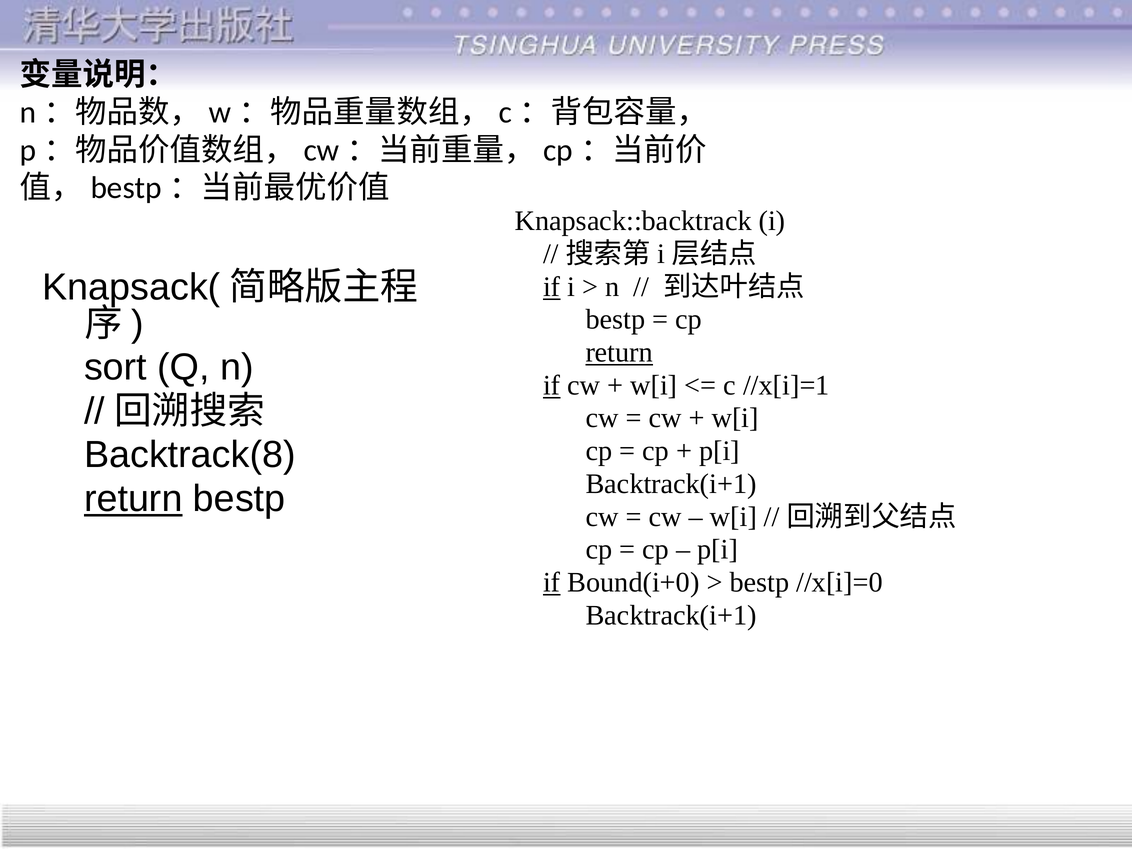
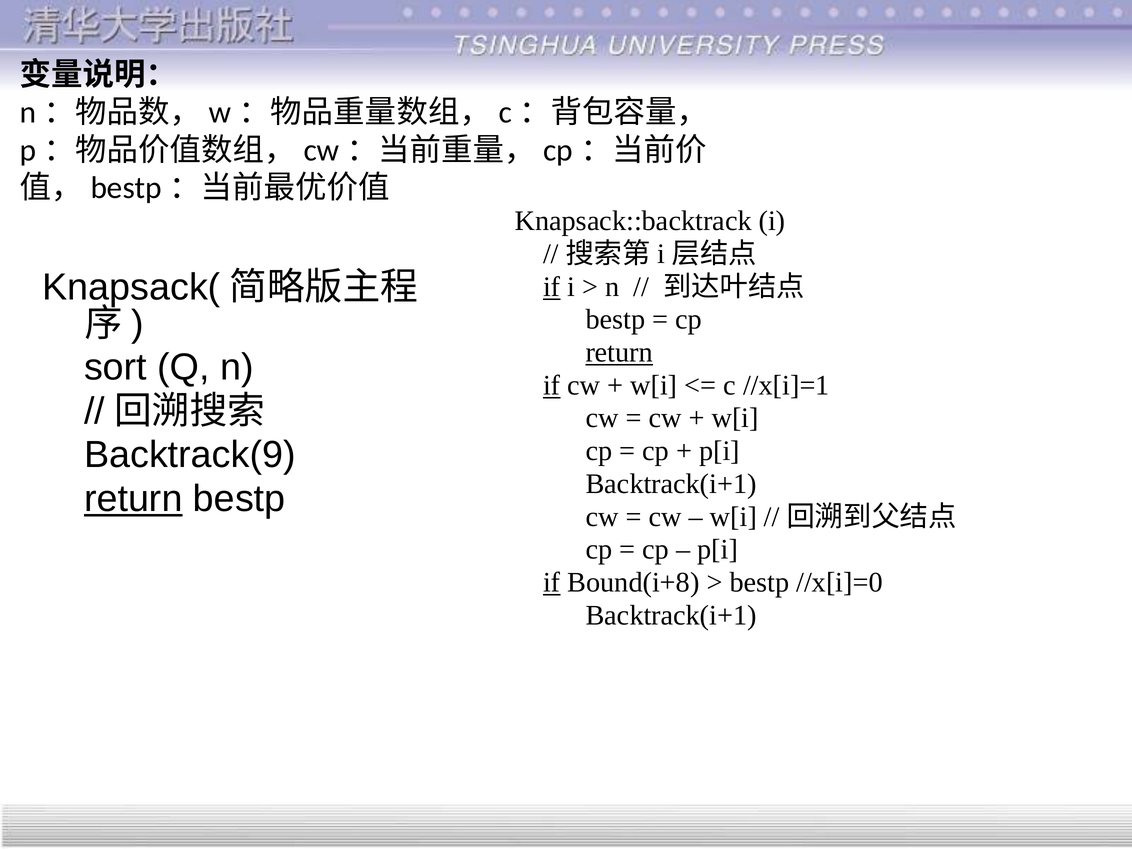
Backtrack(8: Backtrack(8 -> Backtrack(9 (190, 455)
Bound(i+0: Bound(i+0 -> Bound(i+8 (633, 582)
